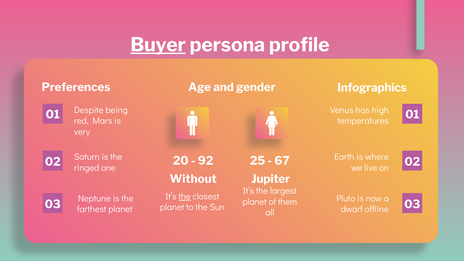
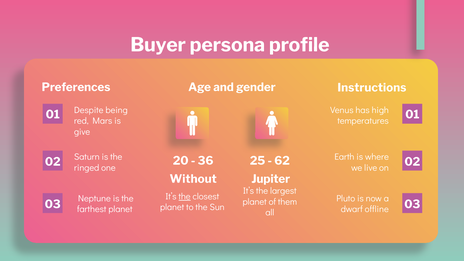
Buyer underline: present -> none (158, 45)
Infographics: Infographics -> Instructions (372, 88)
very: very -> give (82, 132)
92: 92 -> 36 (206, 161)
67: 67 -> 62 (282, 161)
